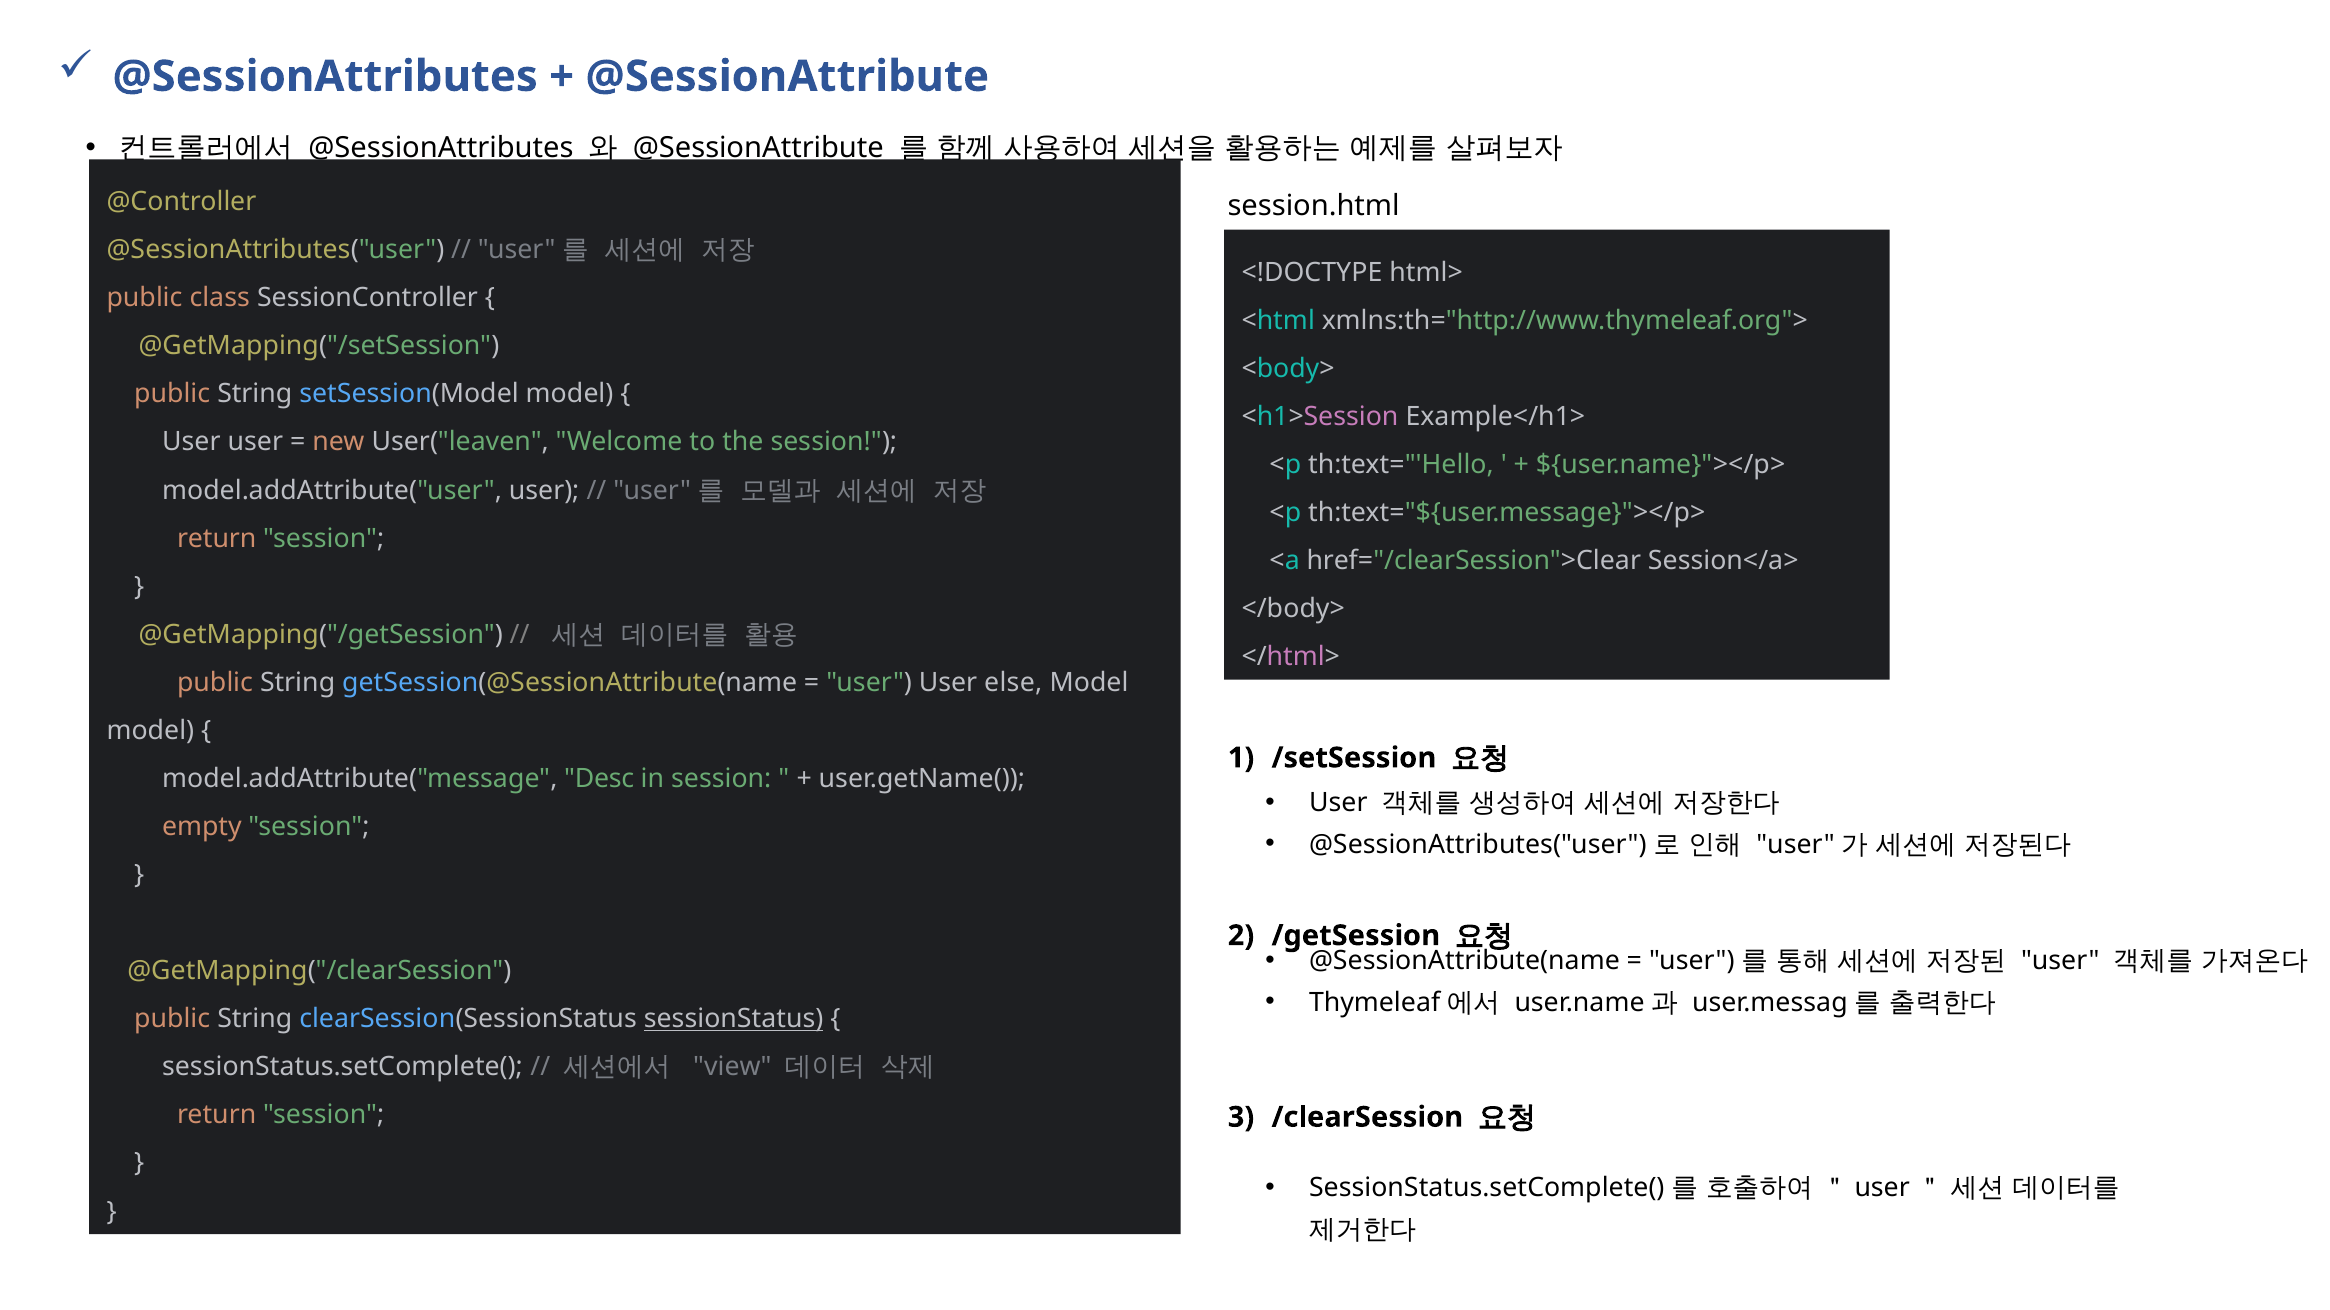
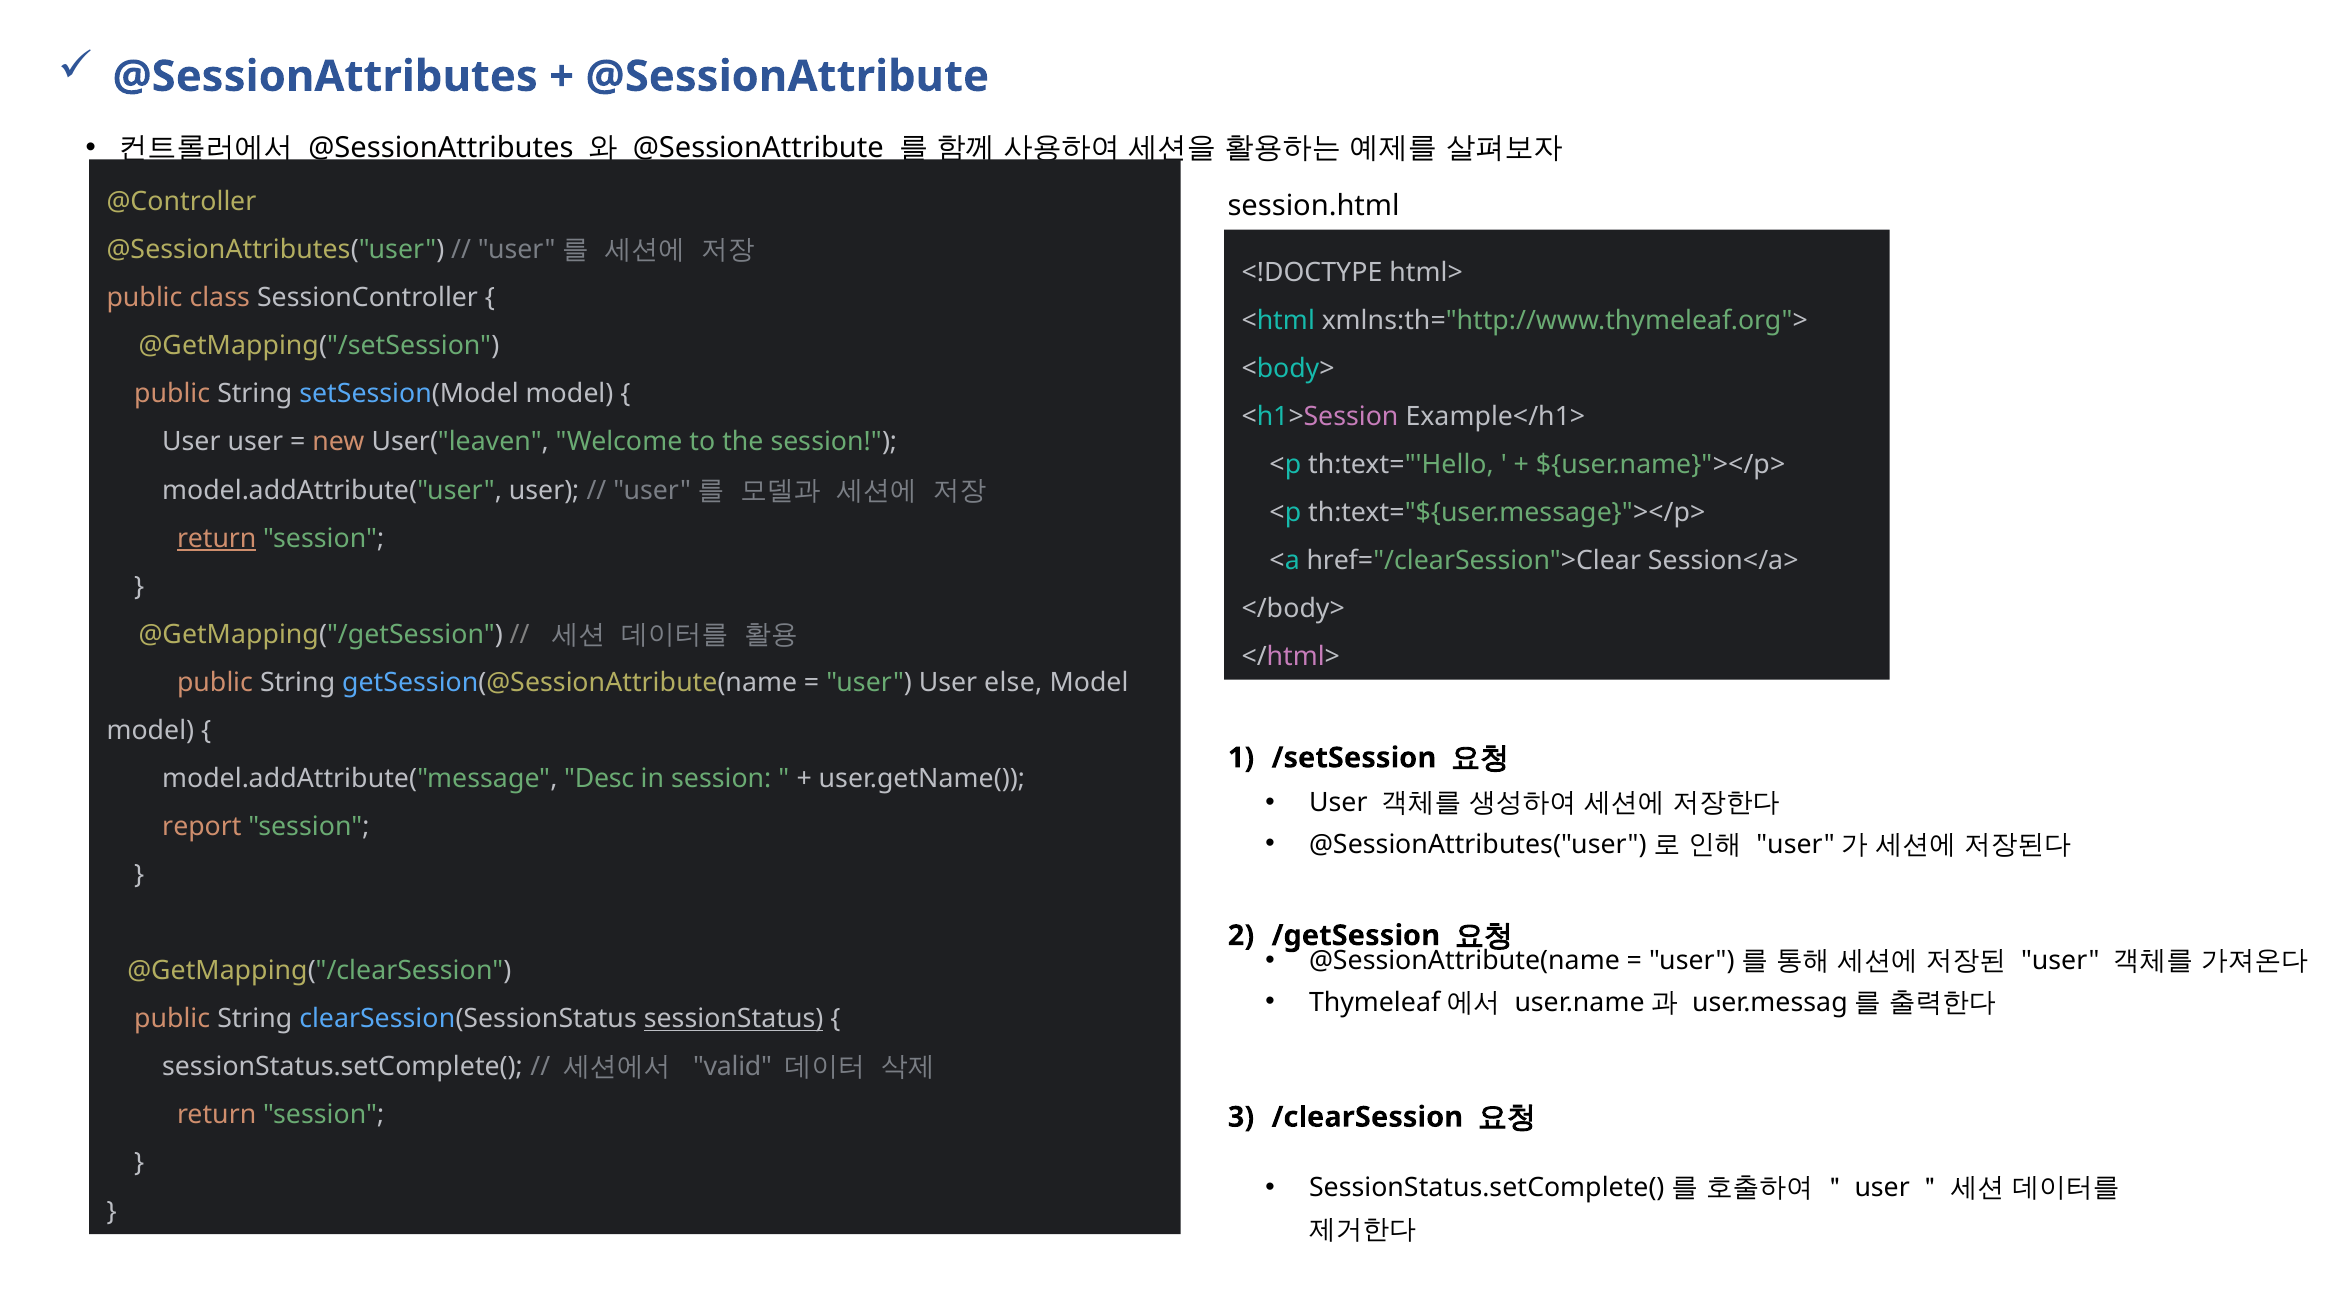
return underline: none -> present (217, 539)
empty: empty -> report (202, 827)
view: view -> valid (732, 1068)
